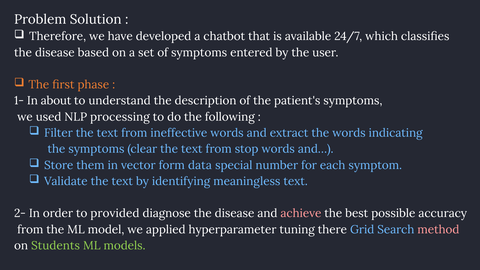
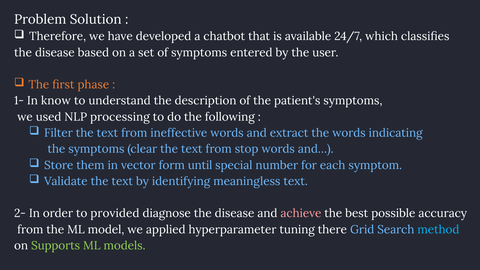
about: about -> know (56, 101)
data: data -> until (200, 165)
method colour: pink -> light blue (438, 230)
Students: Students -> Supports (56, 246)
